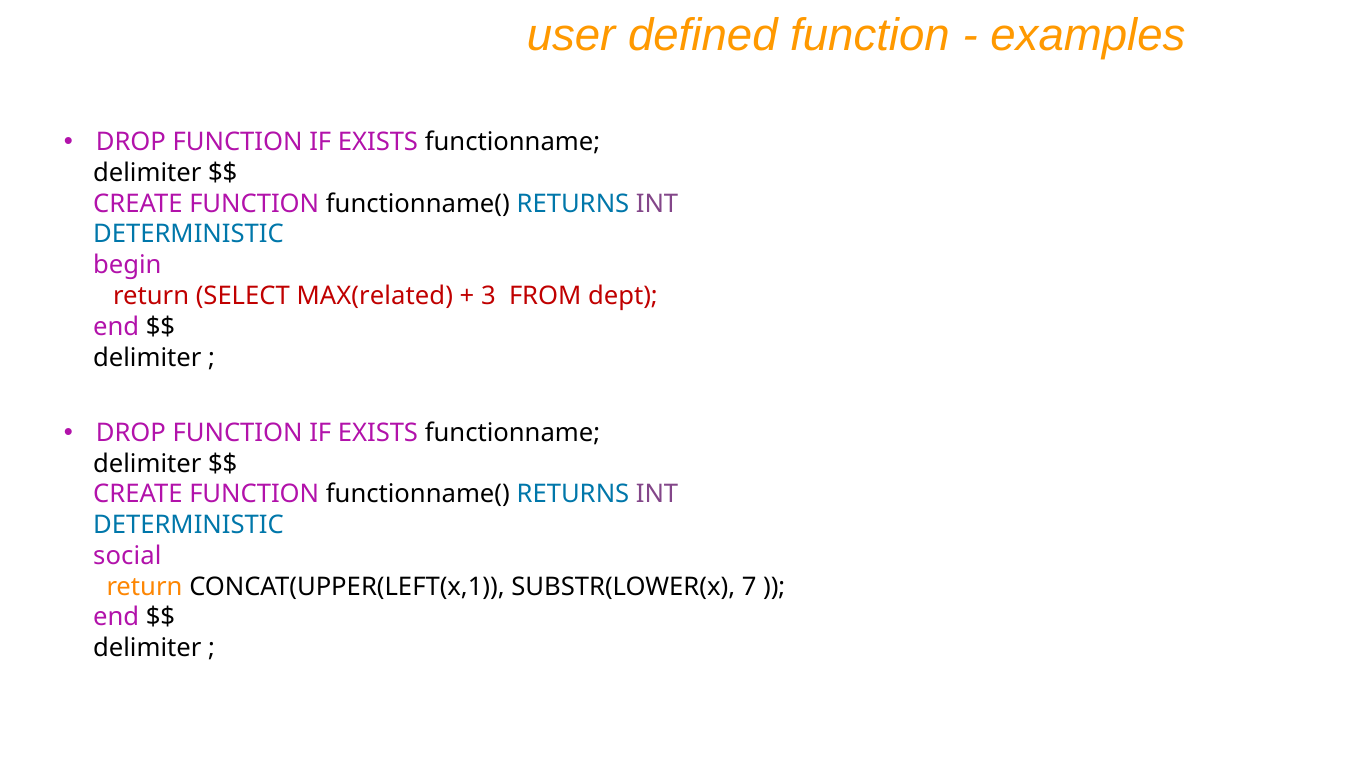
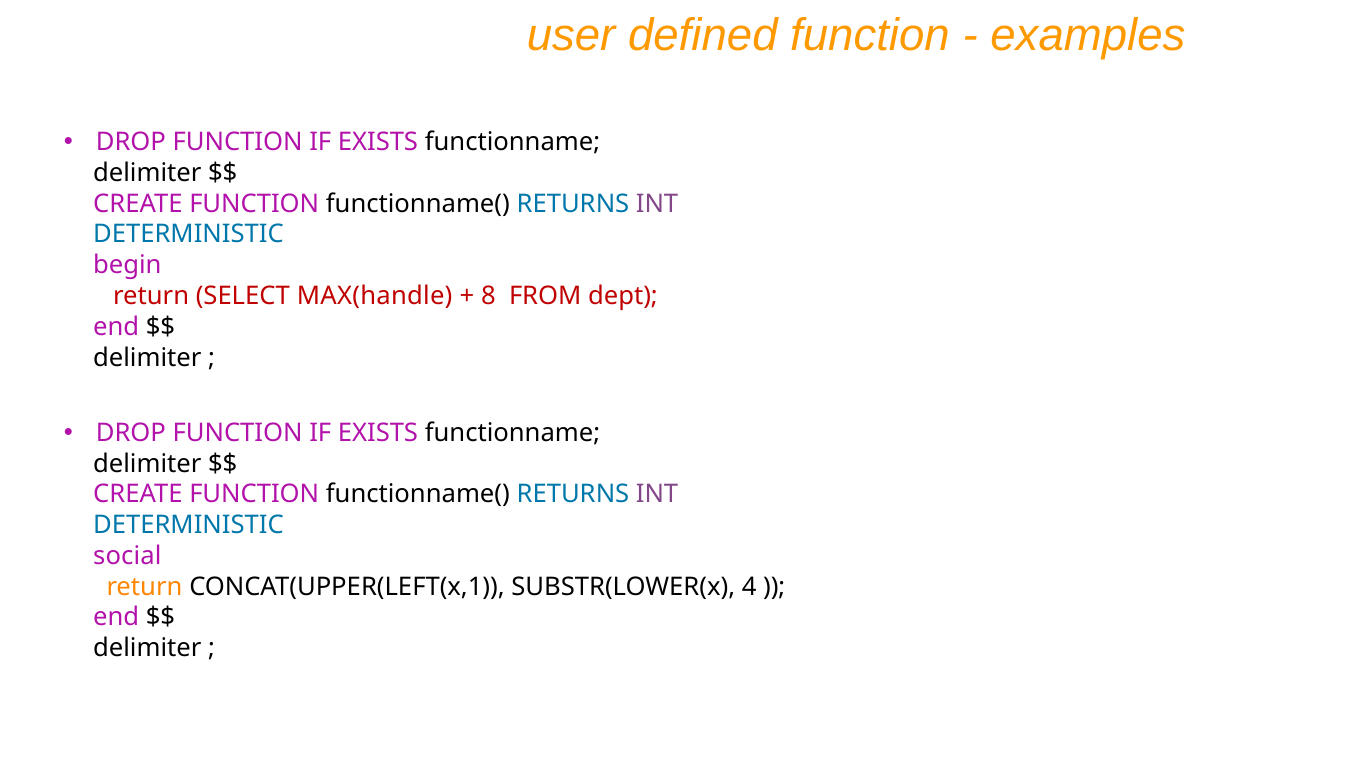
MAX(related: MAX(related -> MAX(handle (375, 296)
3: 3 -> 8 (488, 296)
7: 7 -> 4 (749, 587)
